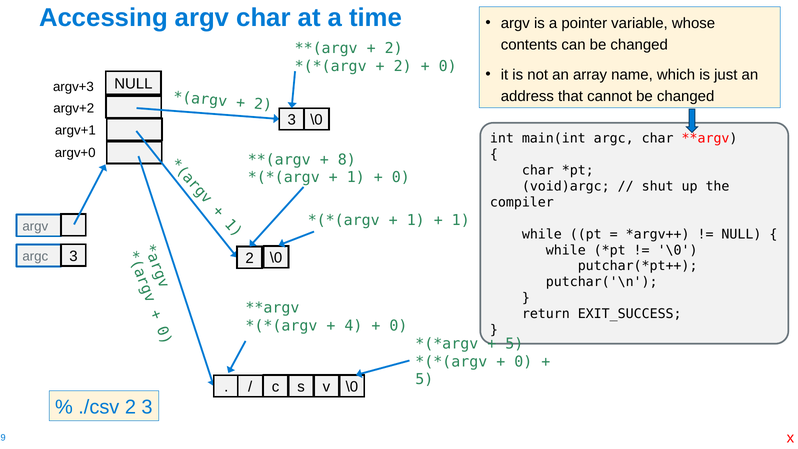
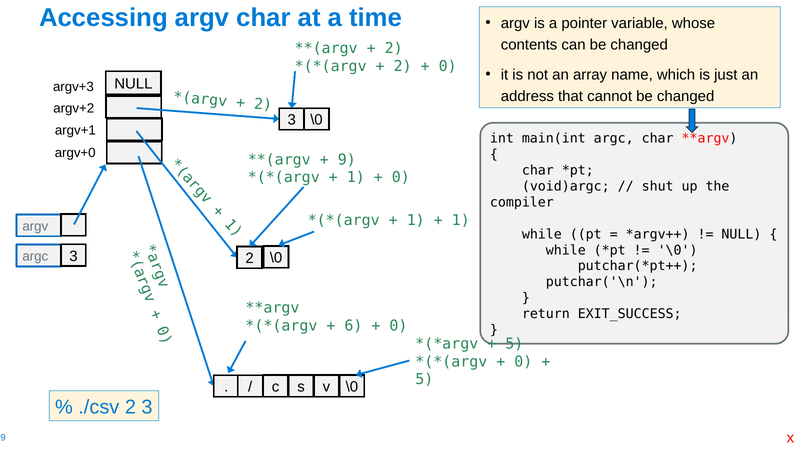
8: 8 -> 9 (347, 160)
4: 4 -> 6 (353, 326)
